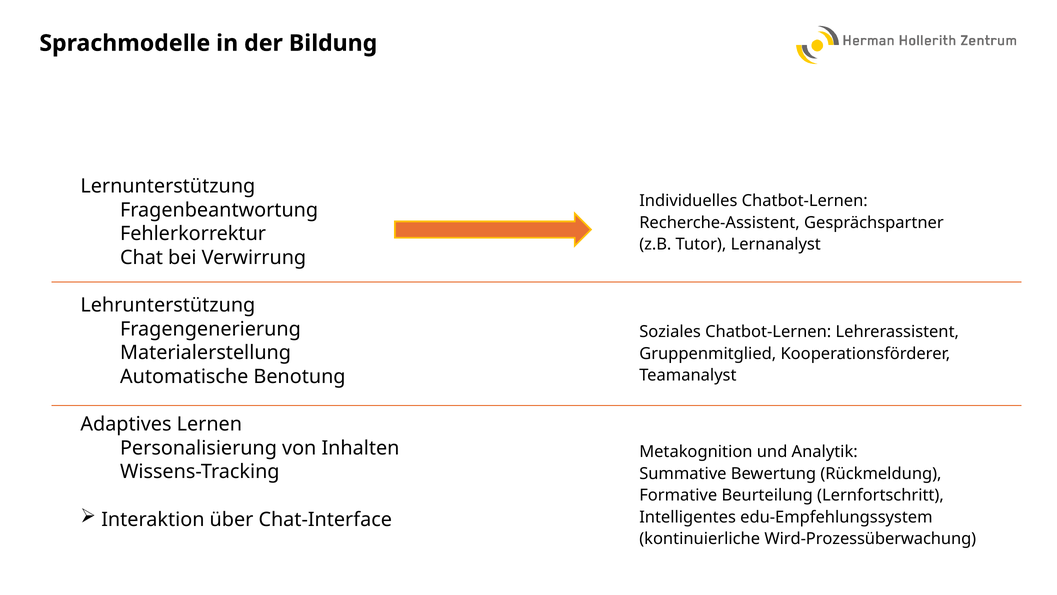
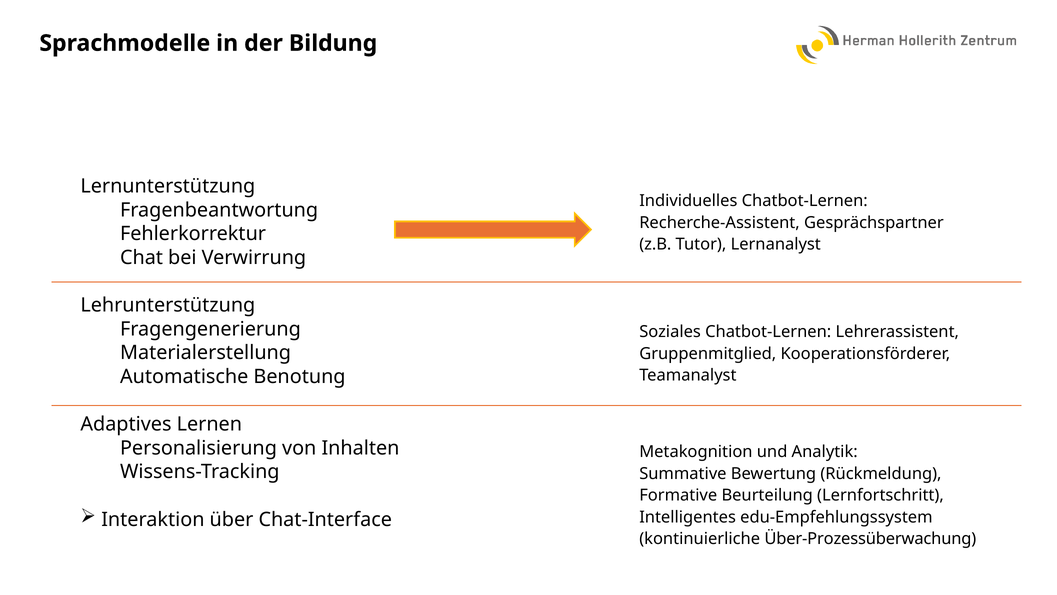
Wird-Prozessüberwachung: Wird-Prozessüberwachung -> Über-Prozessüberwachung (870, 539)
